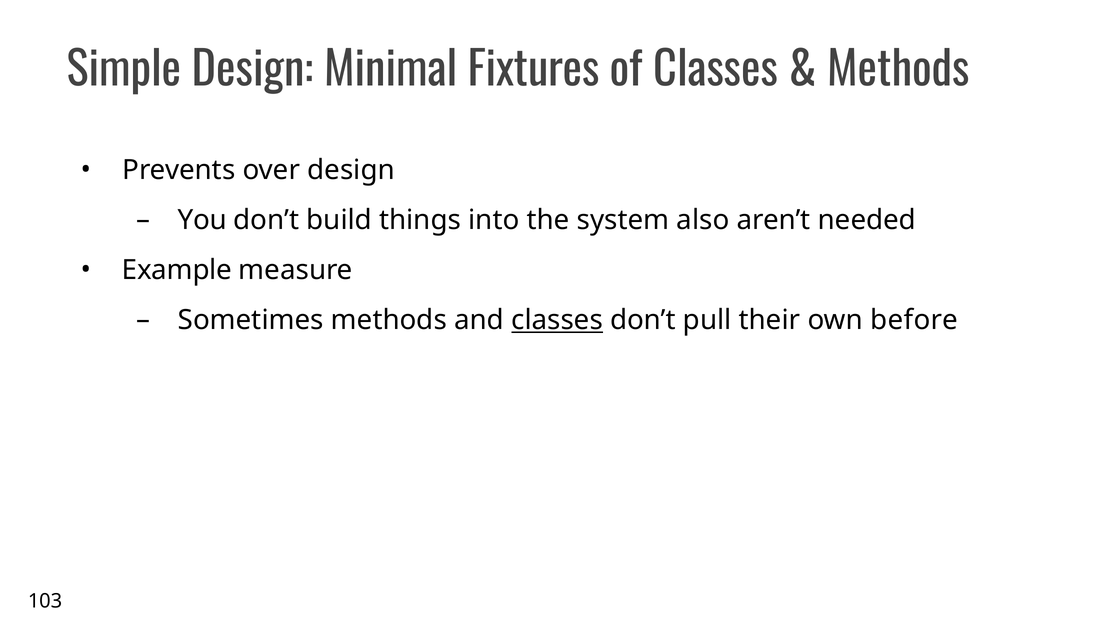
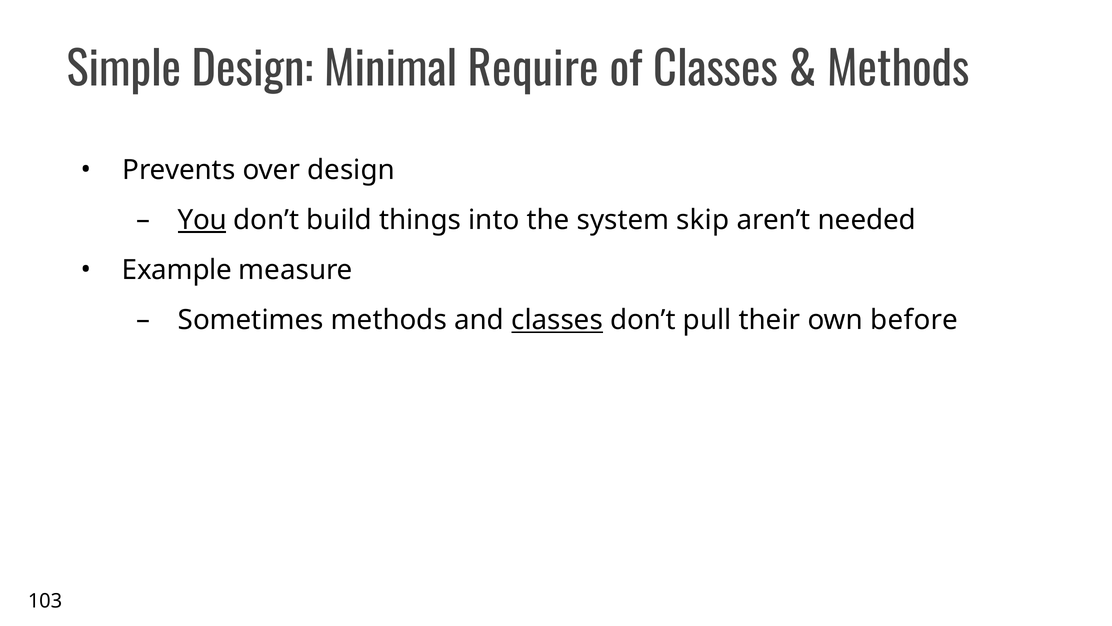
Fixtures: Fixtures -> Require (533, 71)
You underline: none -> present (202, 220)
also: also -> skip (703, 220)
